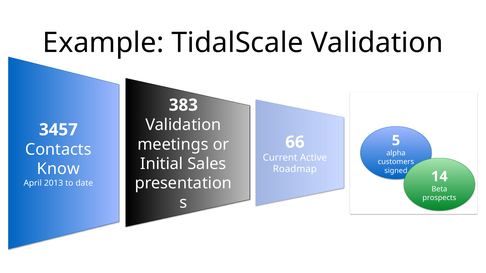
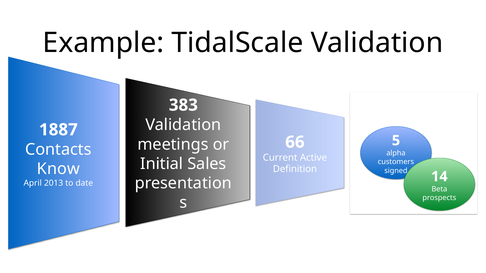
3457: 3457 -> 1887 (58, 130)
Roadmap: Roadmap -> Definition (295, 169)
